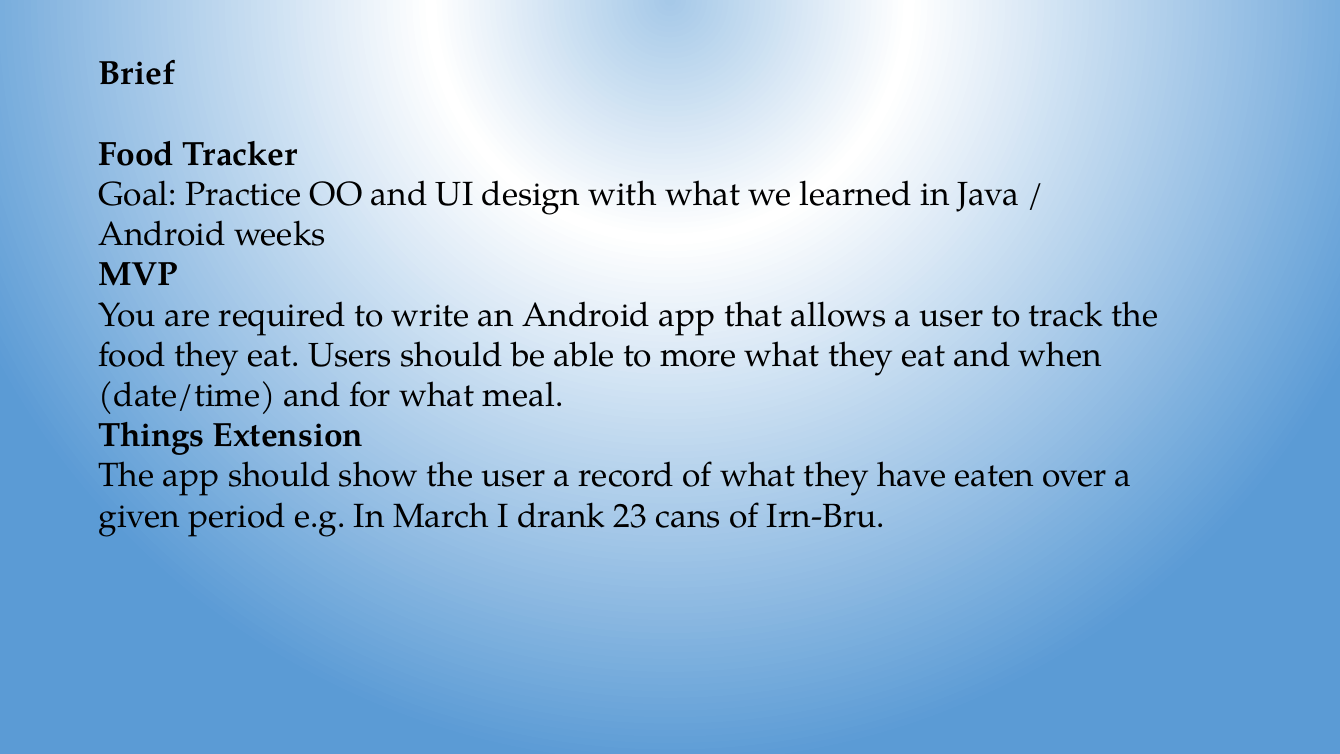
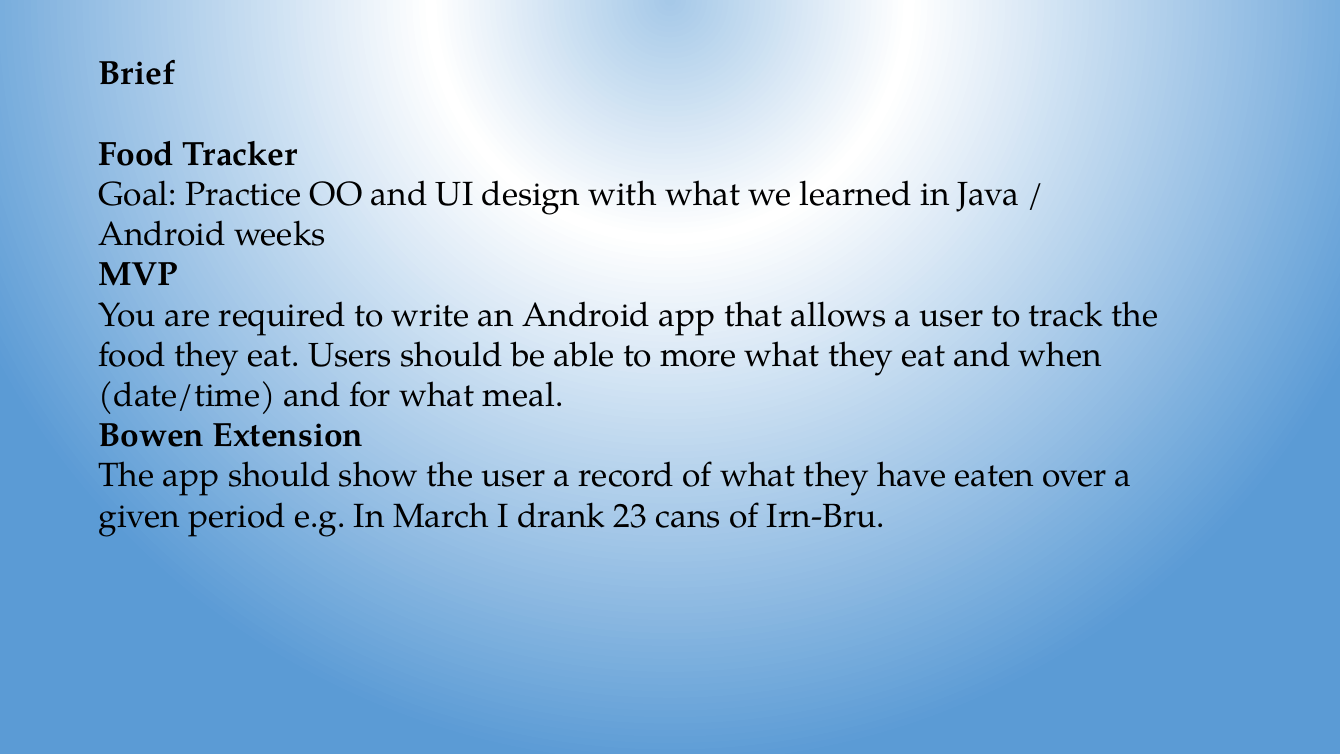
Things: Things -> Bowen (151, 435)
